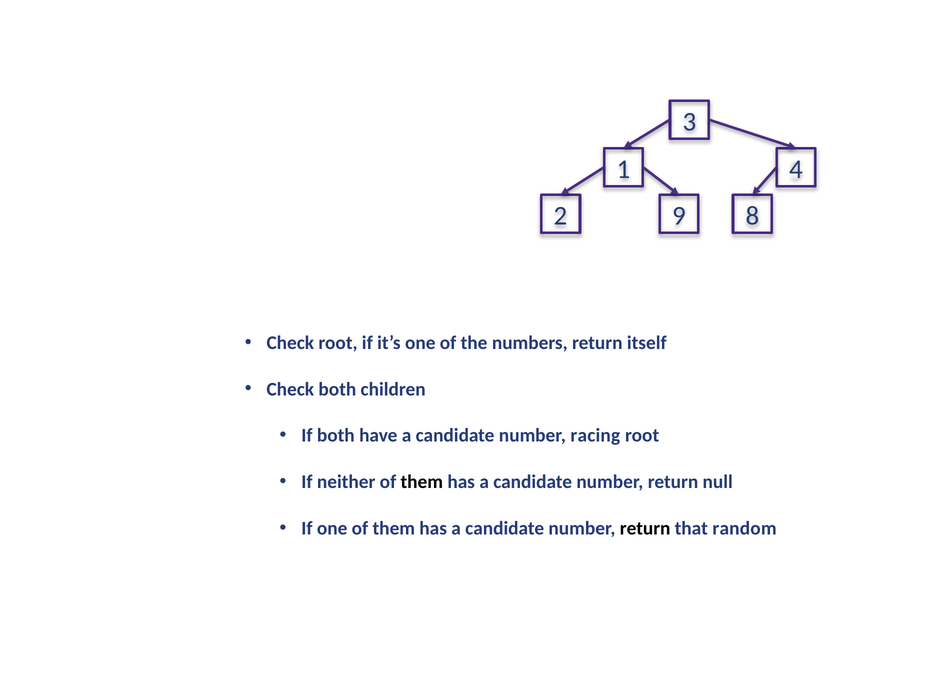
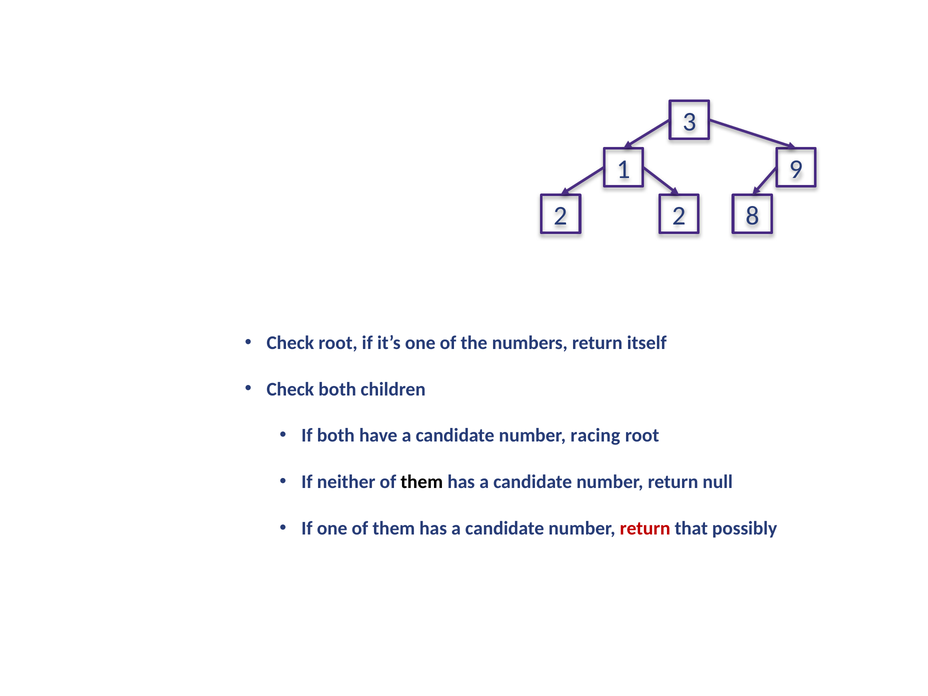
4: 4 -> 9 (796, 169)
2 9: 9 -> 2 (679, 216)
return colour: black -> red (645, 528)
random: random -> possibly (745, 528)
